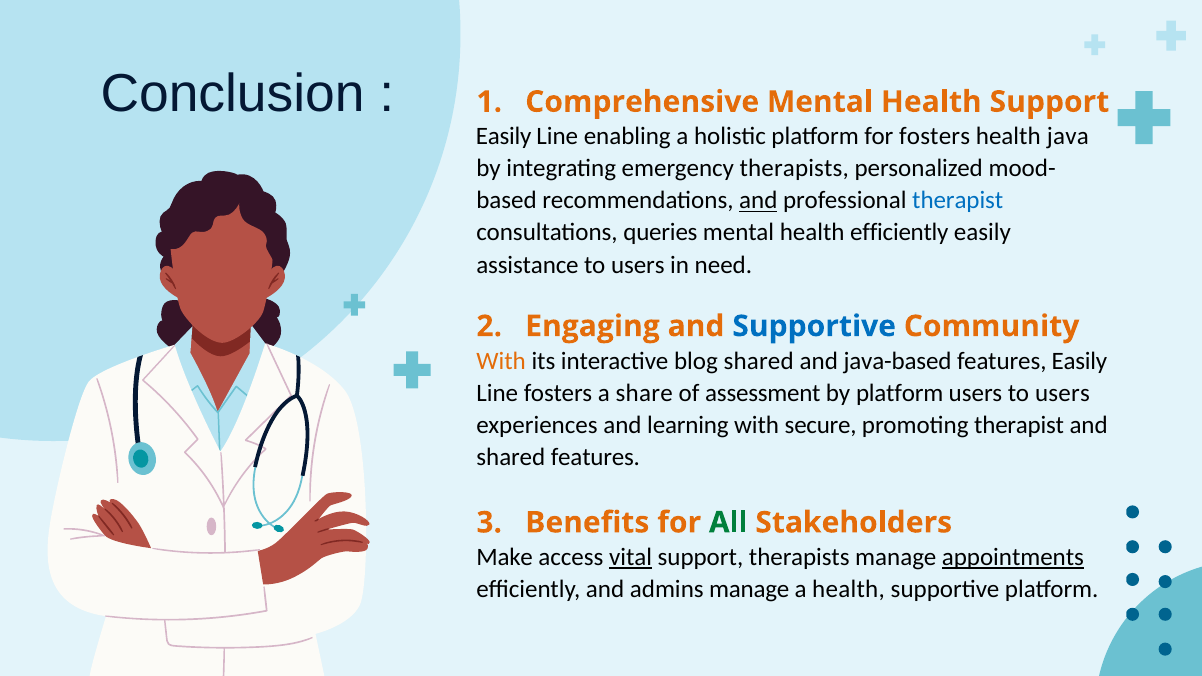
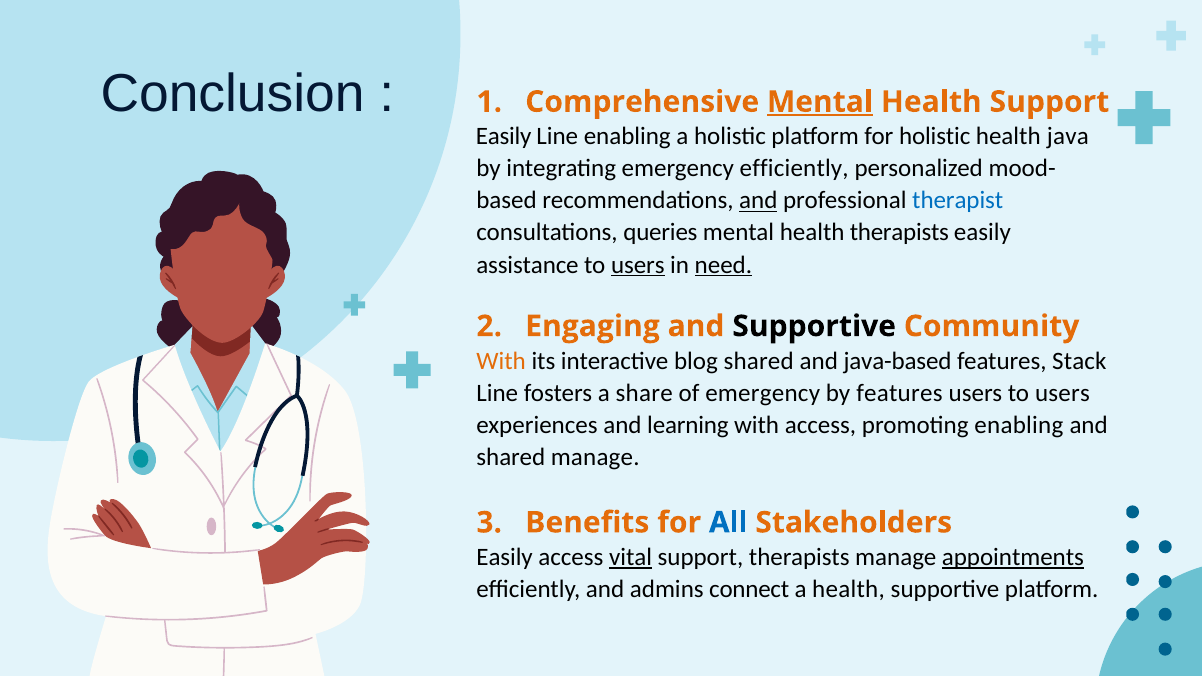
Mental underline: none -> present (820, 102)
for fosters: fosters -> holistic (935, 137)
emergency therapists: therapists -> efficiently (794, 169)
health efficiently: efficiently -> therapists (899, 233)
users underline: none -> present (638, 265)
need underline: none -> present (723, 265)
Supportive colour: blue -> black (814, 326)
features Easily: Easily -> Stack (1079, 361)
of assessment: assessment -> emergency (763, 393)
by platform: platform -> features (899, 393)
with secure: secure -> access (821, 425)
promoting therapist: therapist -> enabling (1019, 425)
shared features: features -> manage (595, 457)
All colour: green -> blue (728, 523)
Make: Make -> Easily (505, 557)
admins manage: manage -> connect (749, 589)
